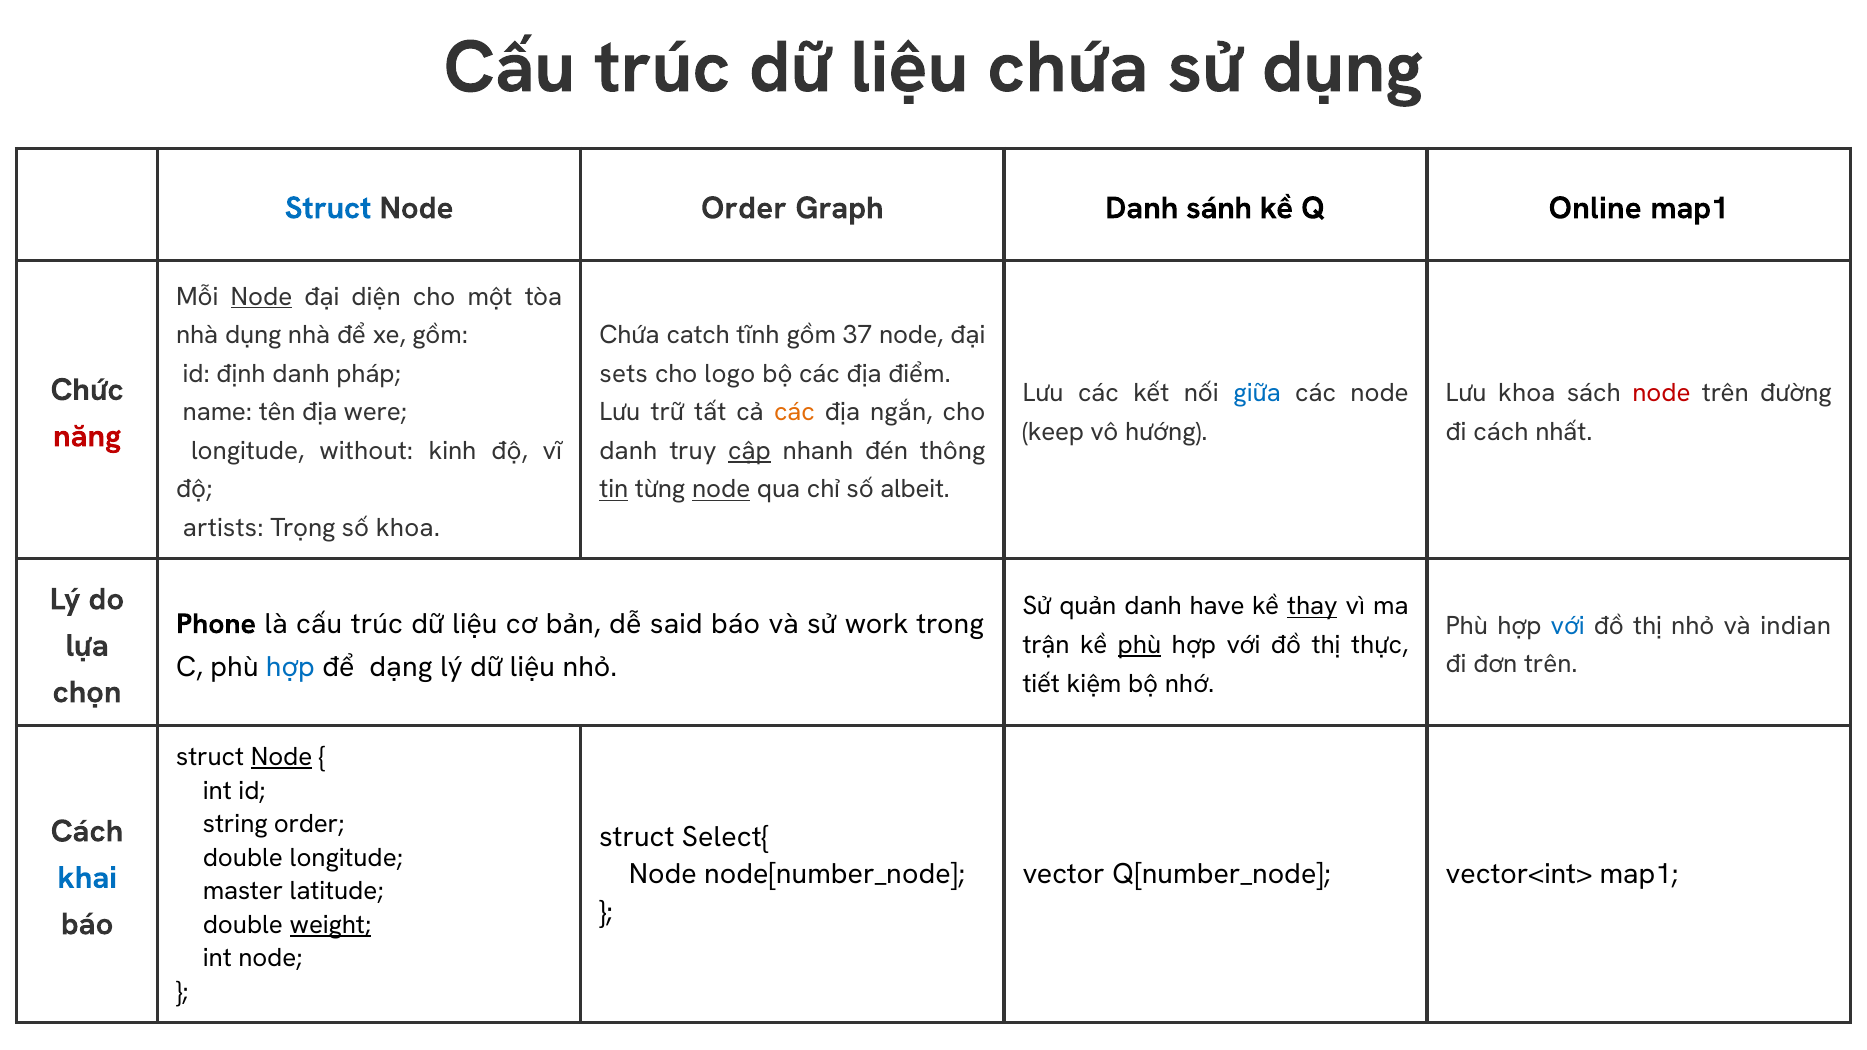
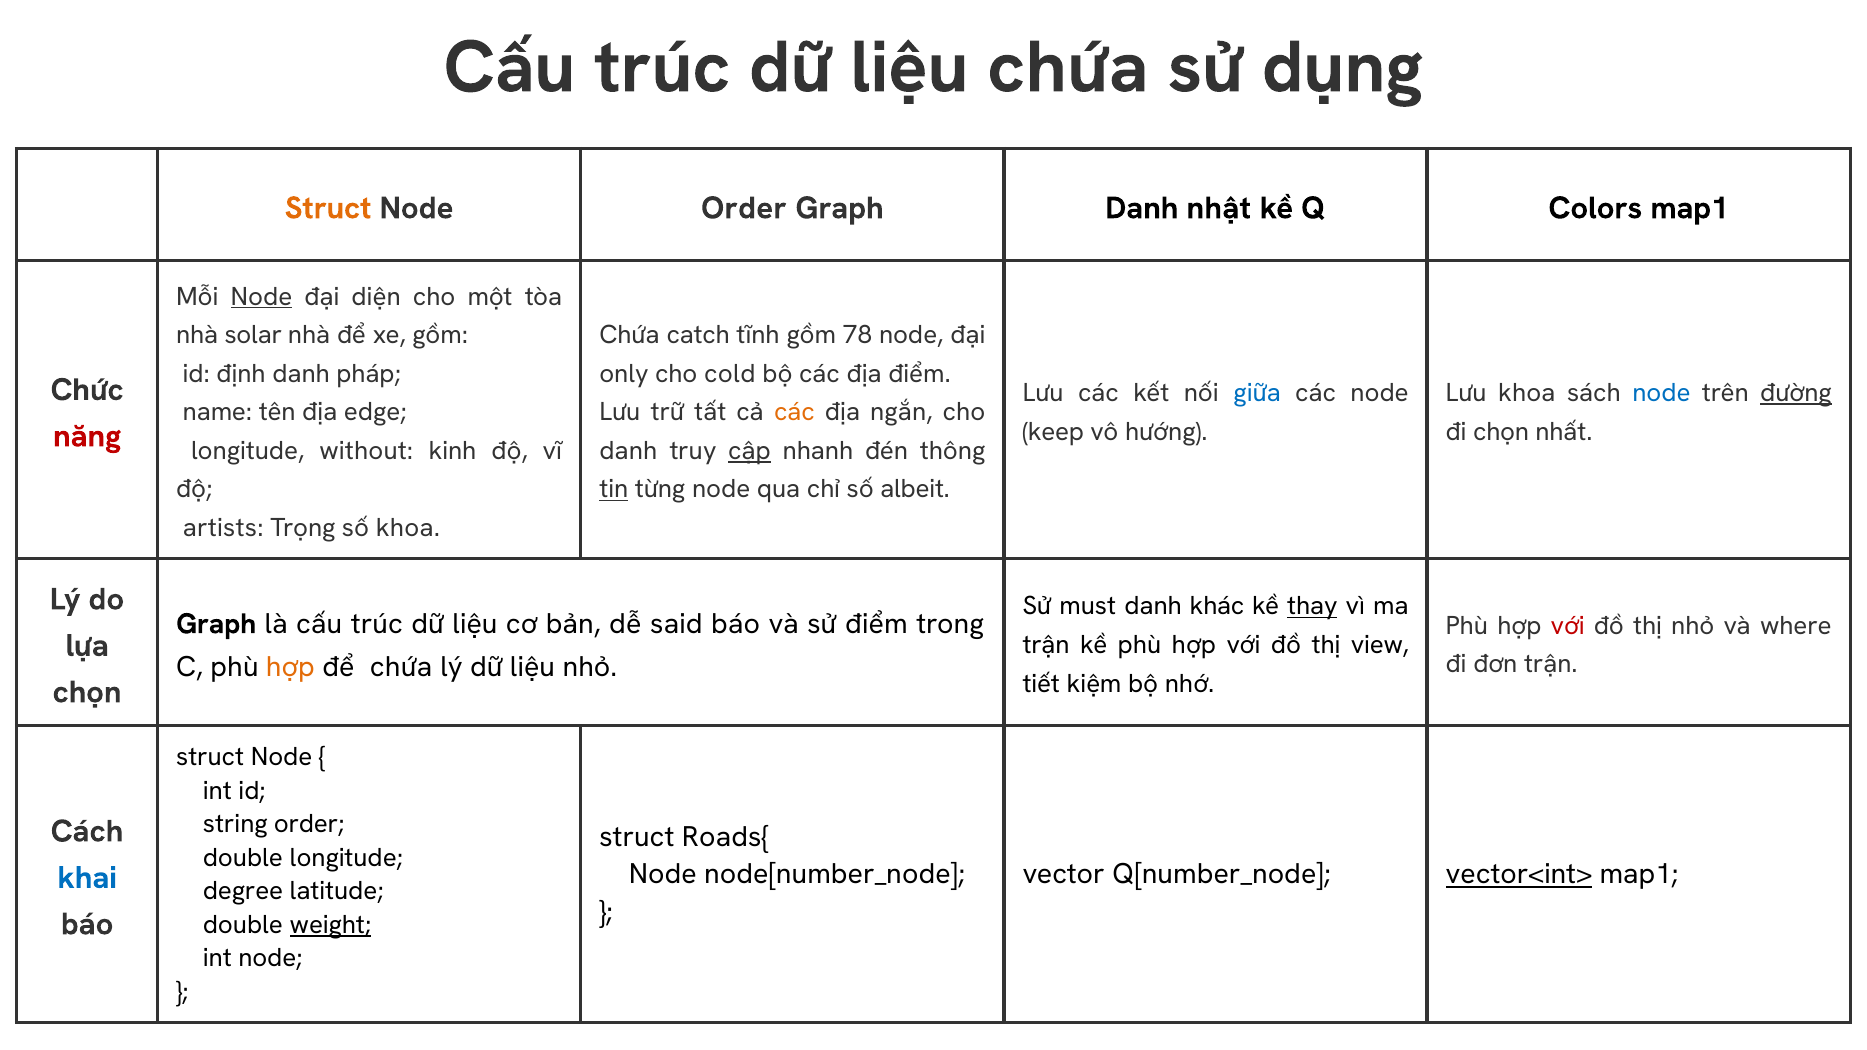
Struct colour: blue -> orange (328, 208)
sánh: sánh -> nhật (1219, 208)
Online: Online -> Colors (1595, 208)
nhà dụng: dụng -> solar (253, 335)
37: 37 -> 78 (858, 335)
sets: sets -> only (624, 374)
logo: logo -> cold (730, 374)
node colour: red -> blue (1661, 393)
đường underline: none -> present (1796, 393)
were: were -> edge (375, 412)
đi cách: cách -> chọn (1501, 432)
node underline: present -> none (721, 490)
quản: quản -> must (1088, 607)
have: have -> khác (1217, 607)
Phone: Phone -> Graph (216, 624)
sử work: work -> điểm (876, 624)
với colour: blue -> red (1568, 626)
indian: indian -> where (1796, 626)
phù underline: present -> none (1139, 645)
thực: thực -> view (1380, 645)
đơn trên: trên -> trận (1551, 664)
hợp colour: blue -> orange (290, 667)
để dạng: dạng -> chứa (401, 667)
Node underline: present -> none (282, 757)
Select{: Select{ -> Roads{ (725, 837)
vector<int> underline: none -> present (1519, 875)
master: master -> degree (243, 891)
